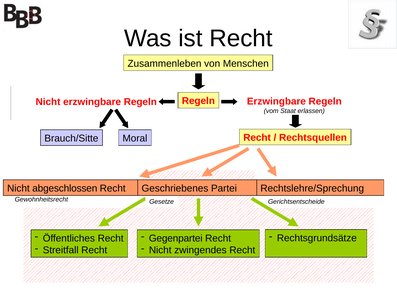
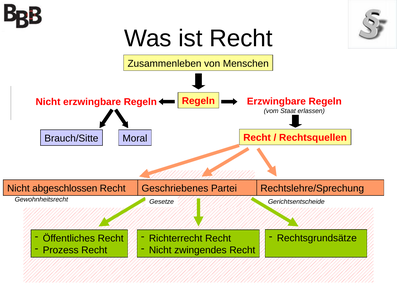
Gegenpartei: Gegenpartei -> Richterrecht (176, 239)
Streitfall: Streitfall -> Prozess (61, 251)
